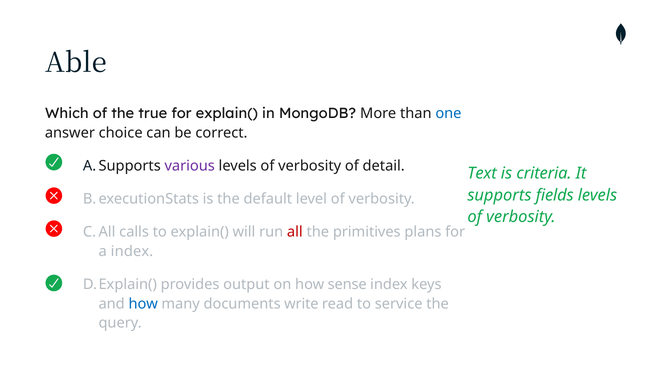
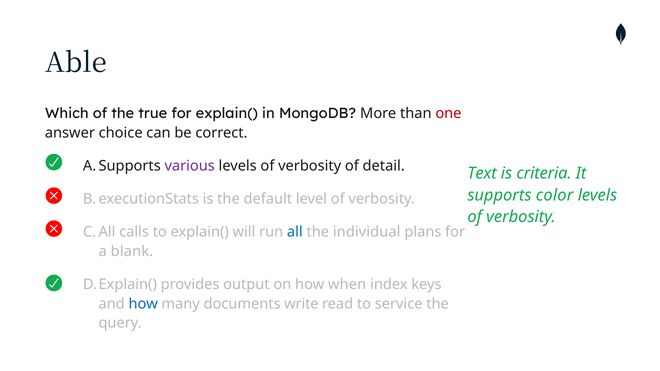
one colour: blue -> red (448, 114)
fields: fields -> color (555, 195)
all colour: red -> blue (295, 232)
primitives: primitives -> individual (367, 232)
a index: index -> blank (132, 252)
sense: sense -> when (347, 285)
